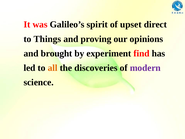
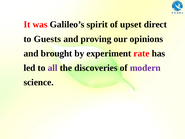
Things: Things -> Guests (47, 39)
find: find -> rate (142, 53)
all colour: orange -> purple (53, 68)
